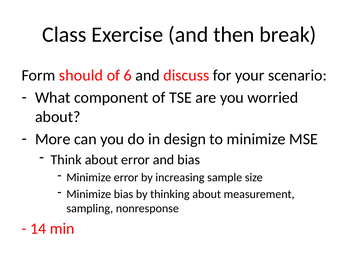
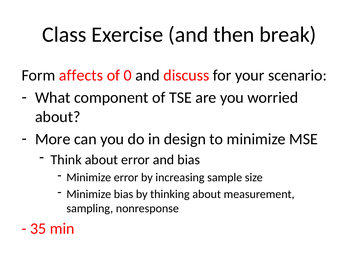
should: should -> affects (81, 75)
6: 6 -> 0 (128, 75)
14: 14 -> 35 (38, 229)
